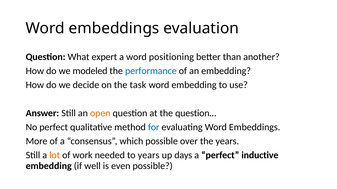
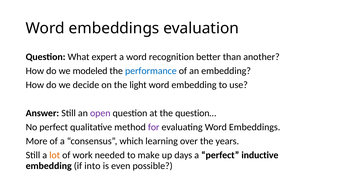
positioning: positioning -> recognition (171, 57)
task: task -> light (138, 85)
open colour: orange -> purple (100, 113)
for colour: blue -> purple (154, 127)
which possible: possible -> learning (162, 142)
to years: years -> make (149, 156)
well: well -> into (92, 166)
